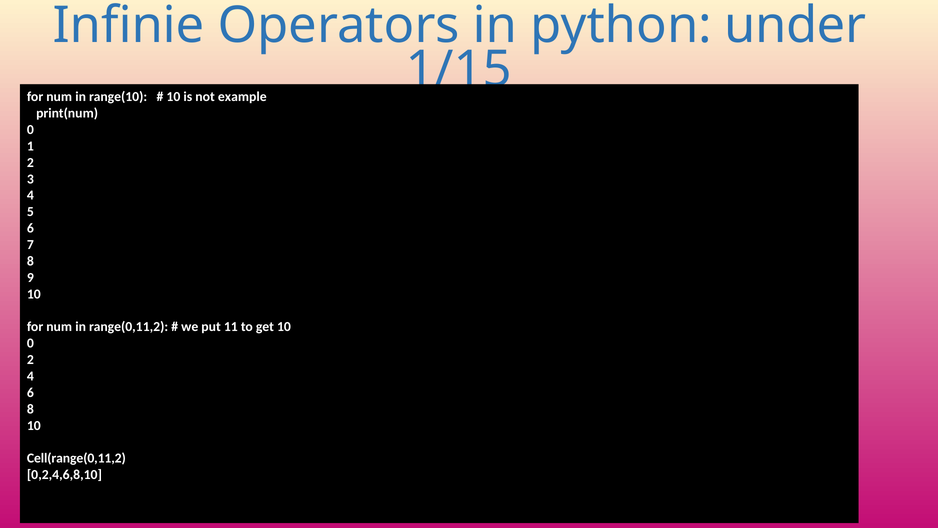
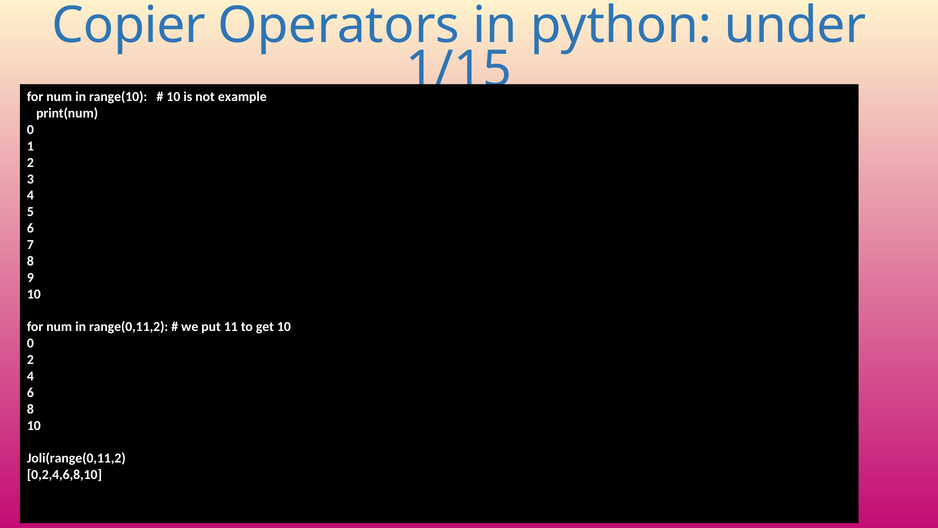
Infinie: Infinie -> Copier (129, 25)
Cell(range(0,11,2: Cell(range(0,11,2 -> Joli(range(0,11,2 (76, 458)
